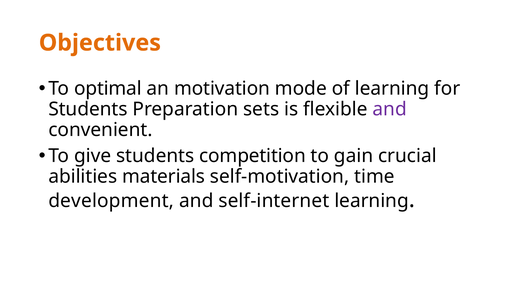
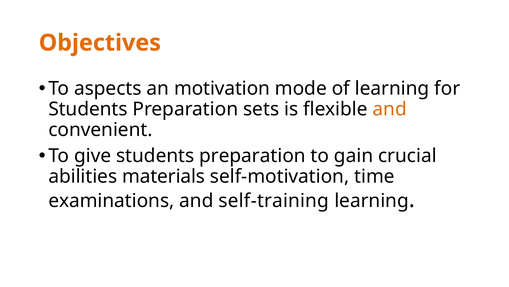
optimal: optimal -> aspects (108, 88)
and colour: purple -> orange (390, 109)
give students competition: competition -> preparation (252, 155)
development: development -> examinations (111, 200)
self-internet: self-internet -> self-training (274, 200)
